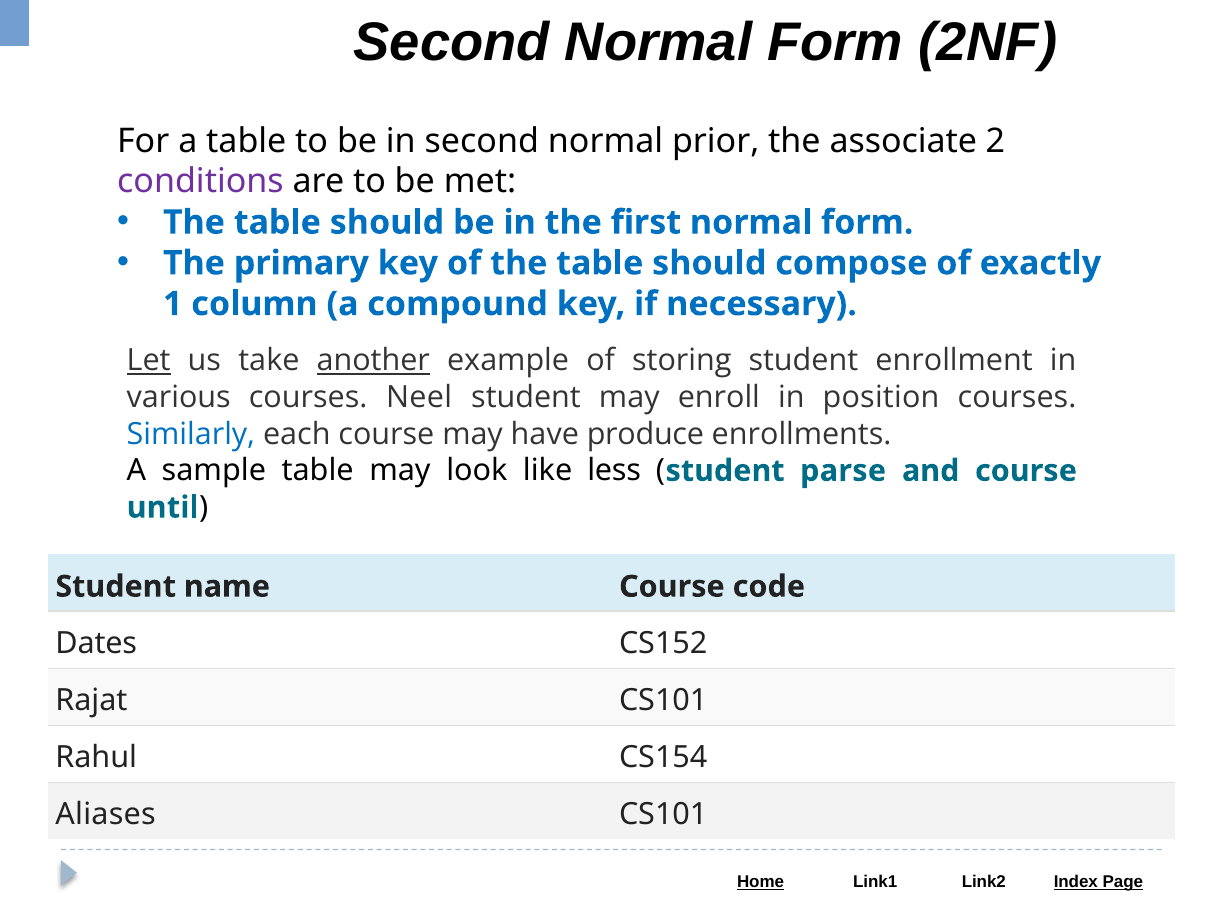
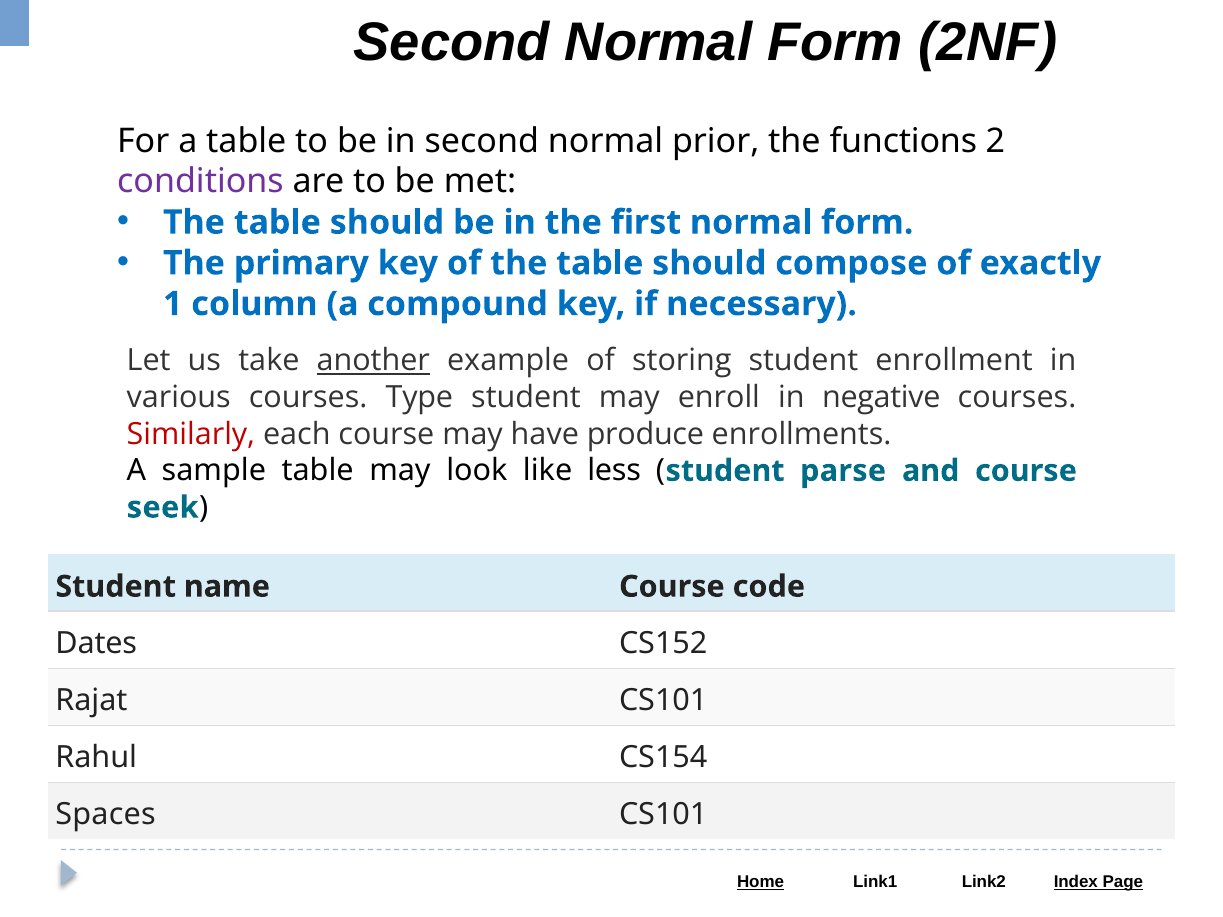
associate: associate -> functions (903, 141)
Let underline: present -> none (149, 361)
Neel: Neel -> Type (419, 398)
position: position -> negative (881, 398)
Similarly colour: blue -> red (191, 434)
until: until -> seek (163, 508)
Aliases: Aliases -> Spaces (106, 815)
